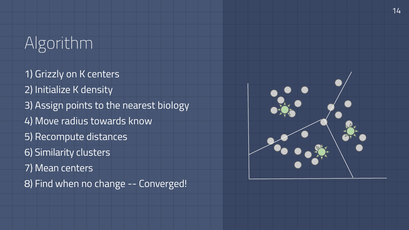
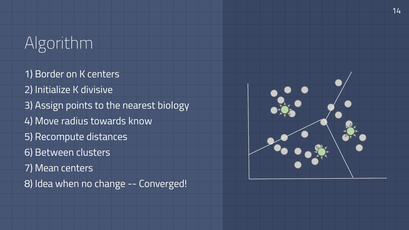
Grizzly: Grizzly -> Border (49, 74)
density: density -> divisive (97, 90)
Similarity: Similarity -> Between (54, 153)
Find: Find -> Idea (44, 184)
